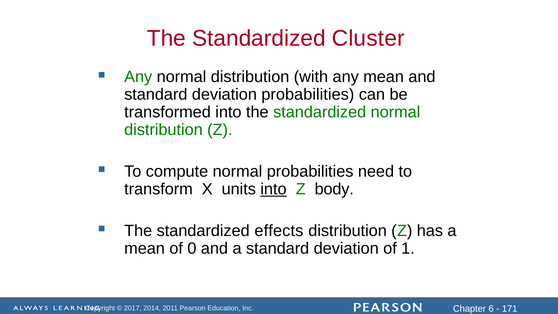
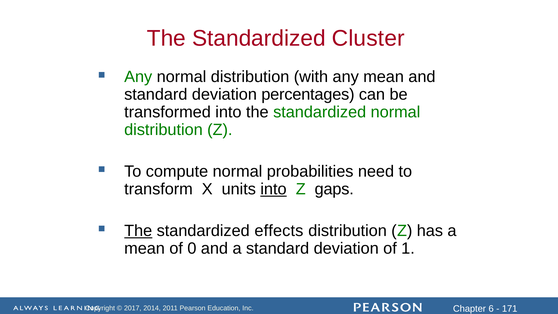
deviation probabilities: probabilities -> percentages (308, 95)
body: body -> gaps (334, 189)
The underline: none -> present (138, 231)
